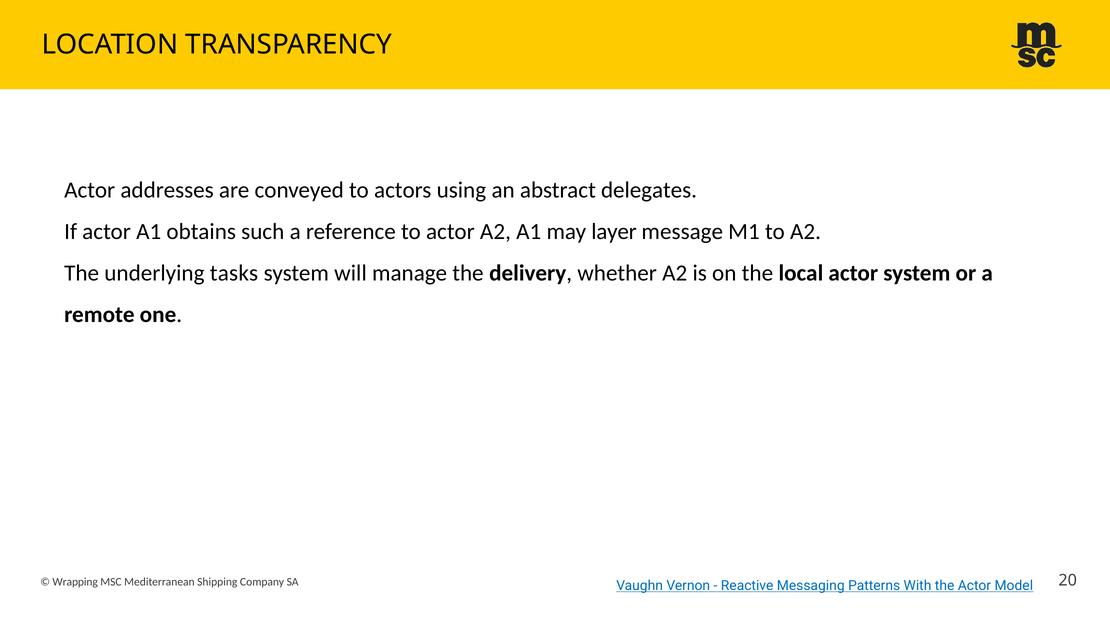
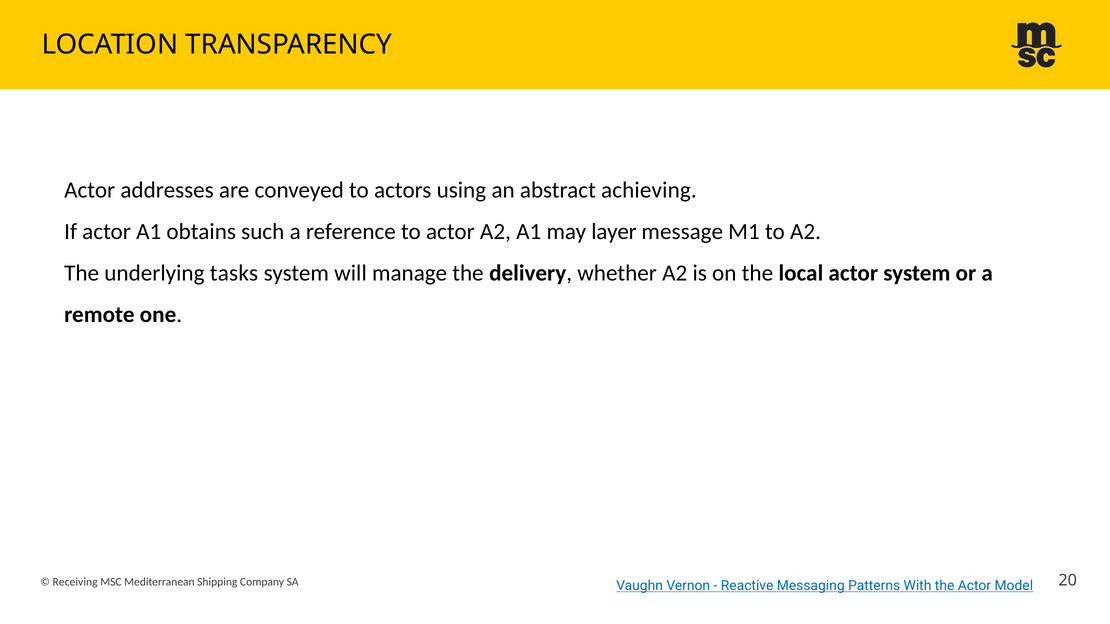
delegates: delegates -> achieving (649, 190)
Wrapping: Wrapping -> Receiving (75, 582)
